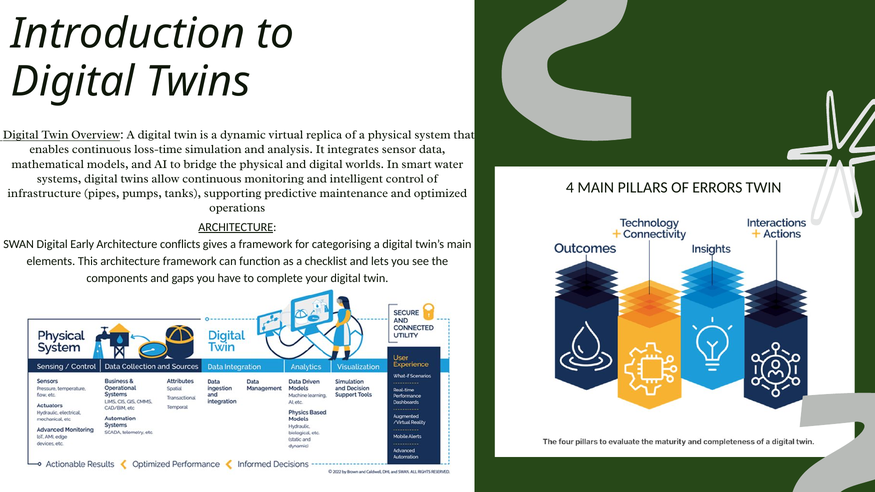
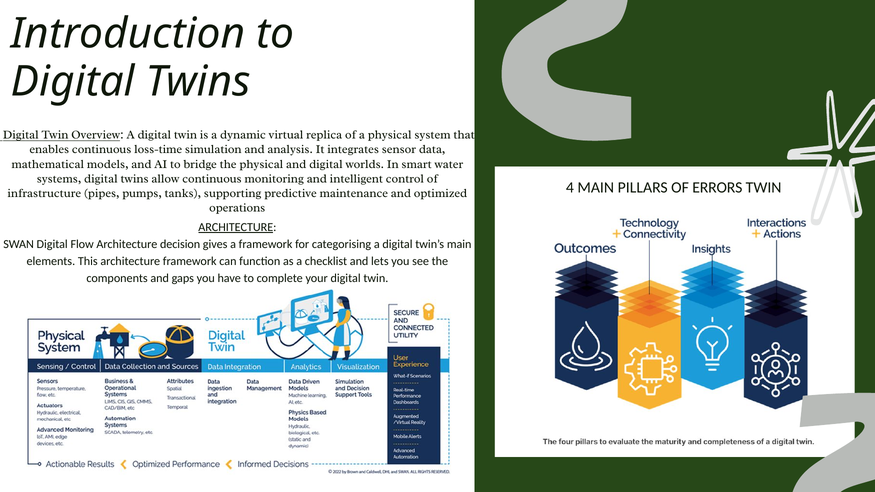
Early: Early -> Flow (82, 244)
conflicts: conflicts -> decision (180, 244)
